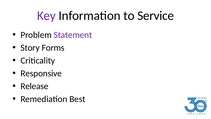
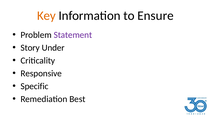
Key colour: purple -> orange (46, 16)
Service: Service -> Ensure (156, 16)
Forms: Forms -> Under (53, 48)
Release: Release -> Specific (34, 86)
